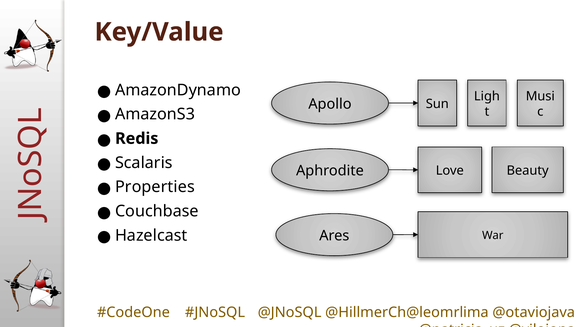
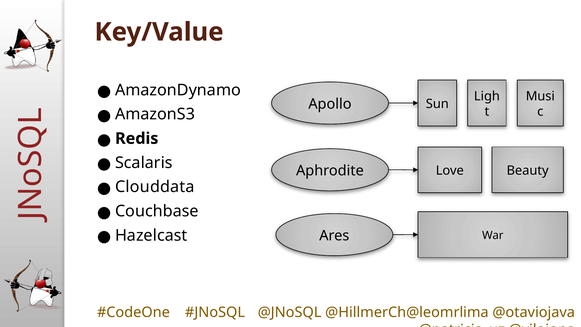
Properties: Properties -> Clouddata (155, 187)
